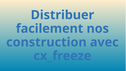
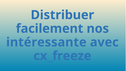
construction: construction -> intéressante (46, 42)
